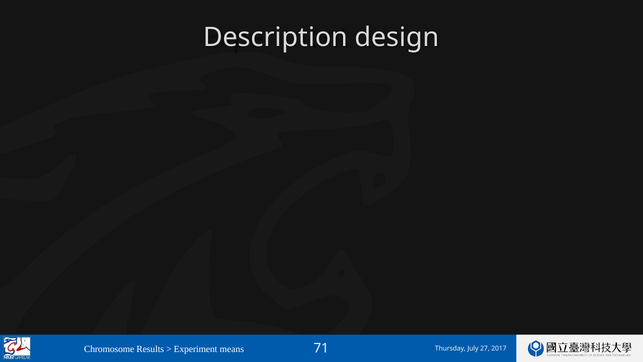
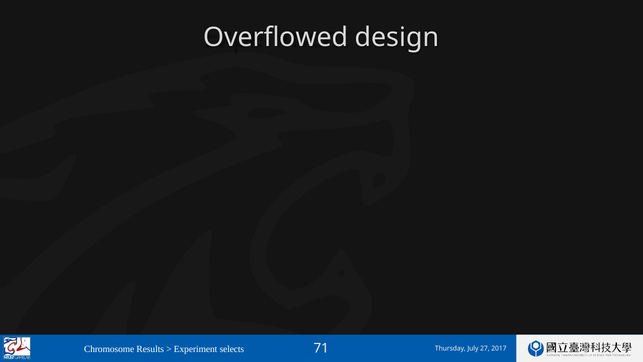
Description: Description -> Overflowed (276, 38)
means: means -> selects (232, 349)
